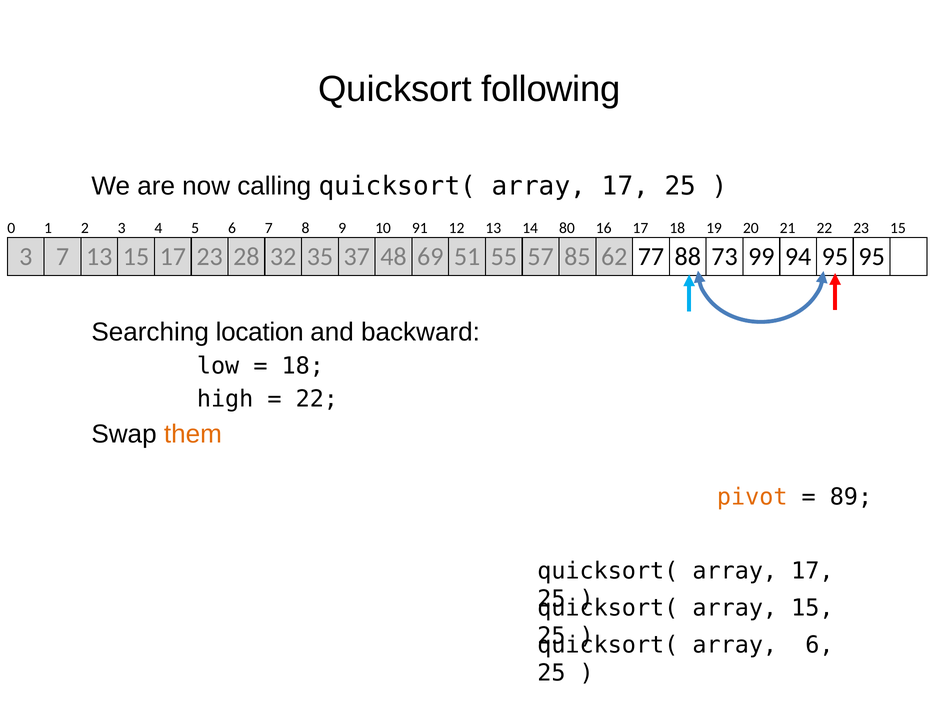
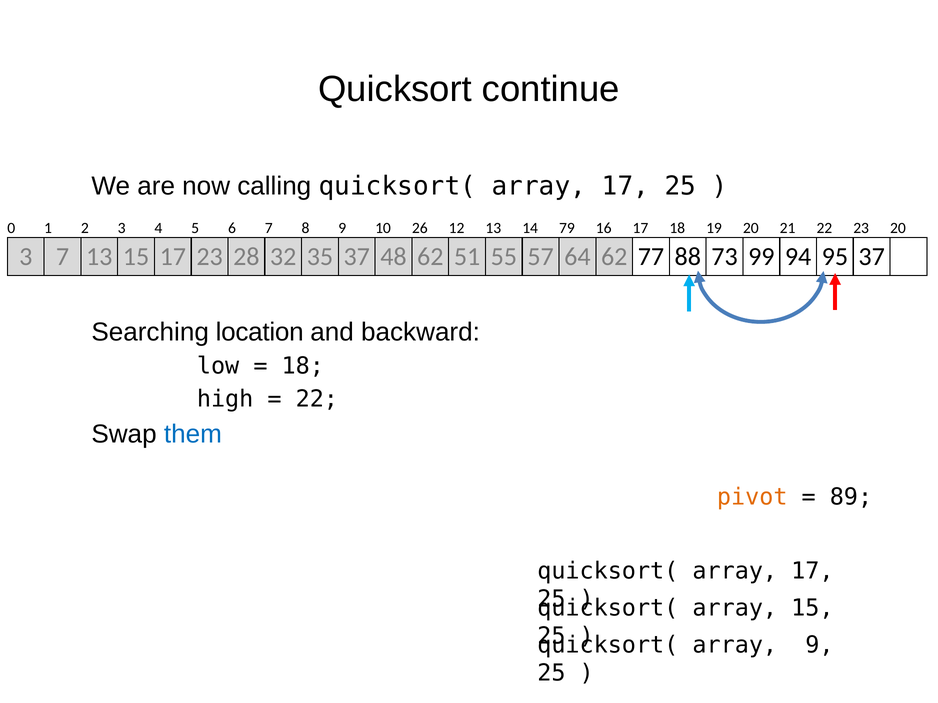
following: following -> continue (551, 89)
91: 91 -> 26 (420, 228)
80: 80 -> 79 (567, 228)
23 15: 15 -> 20 (898, 228)
48 69: 69 -> 62 (430, 257)
85: 85 -> 64 (577, 257)
95 95: 95 -> 37 (872, 257)
them colour: orange -> blue (193, 434)
array 6: 6 -> 9 (819, 645)
